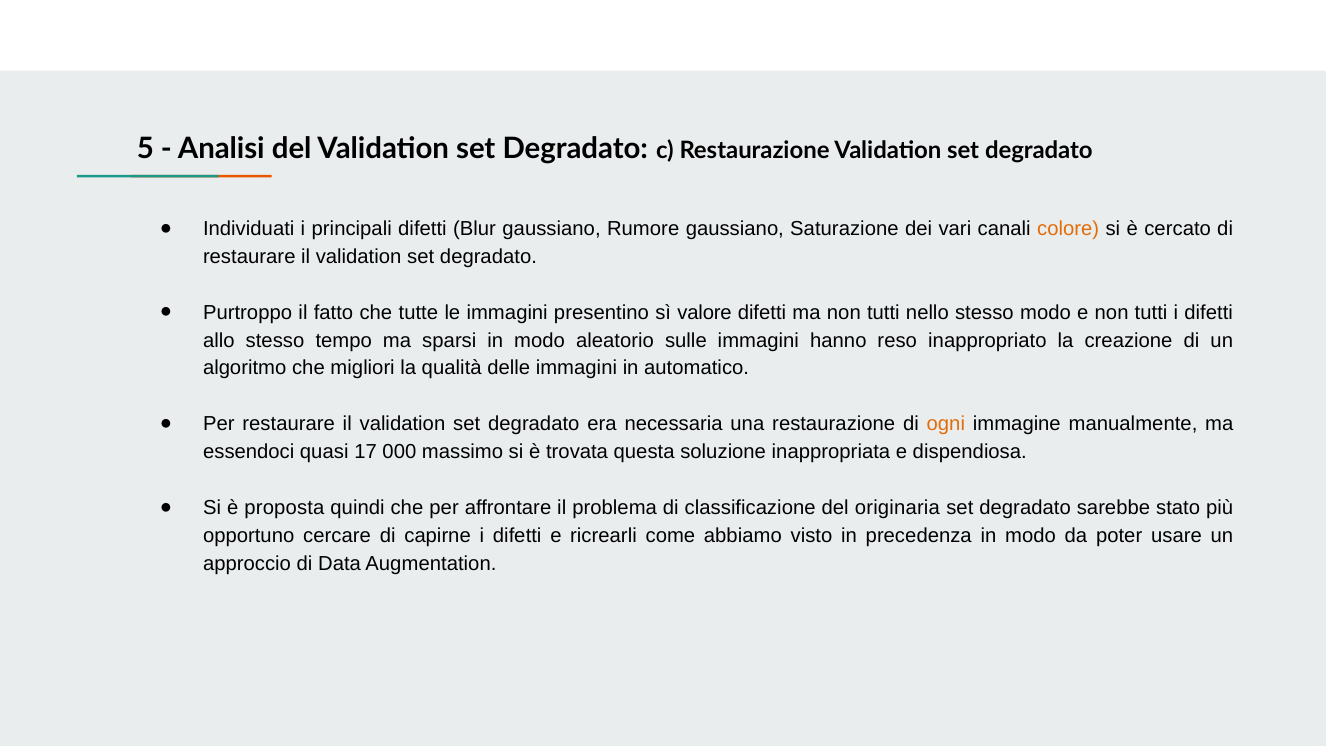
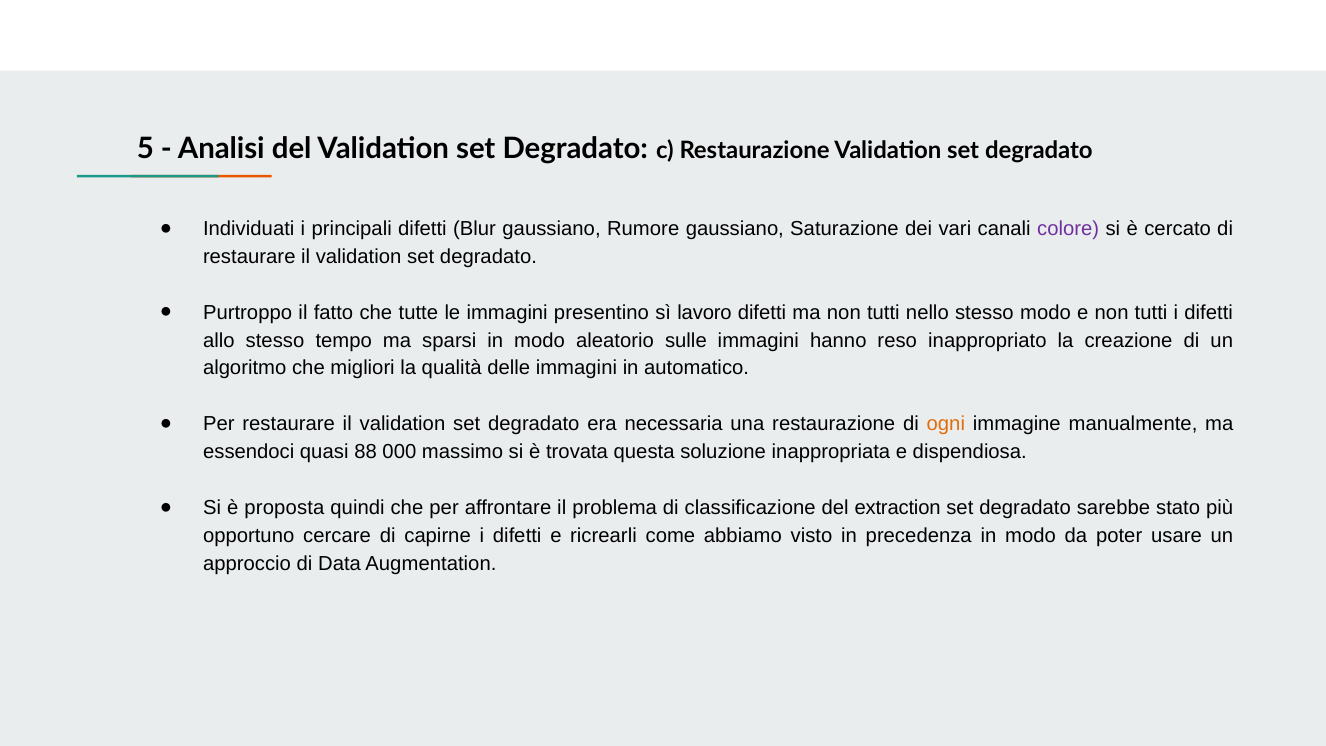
colore colour: orange -> purple (1068, 229)
valore: valore -> lavoro (705, 312)
17: 17 -> 88 (366, 452)
originaria: originaria -> extraction (898, 508)
